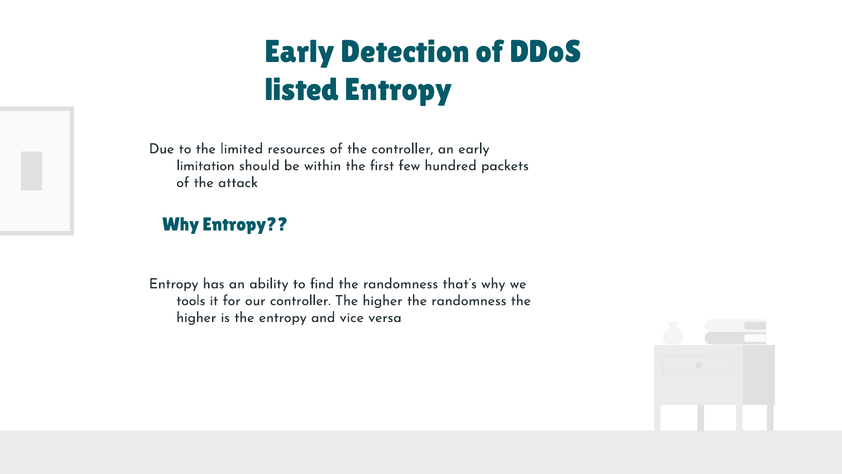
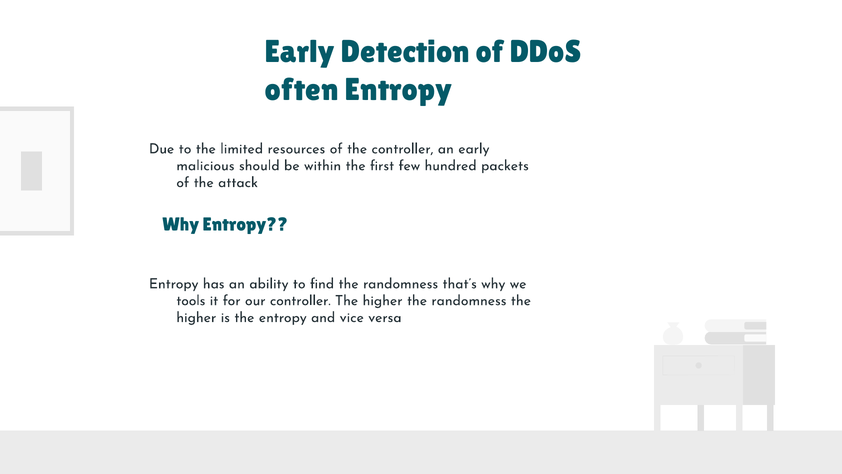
listed: listed -> often (302, 90)
limitation: limitation -> malicious (205, 165)
